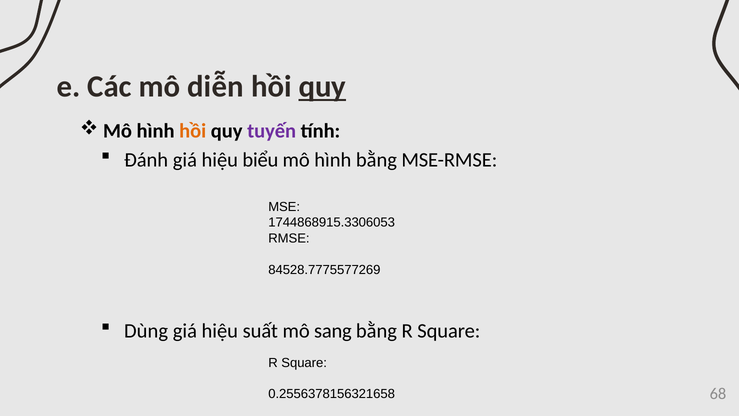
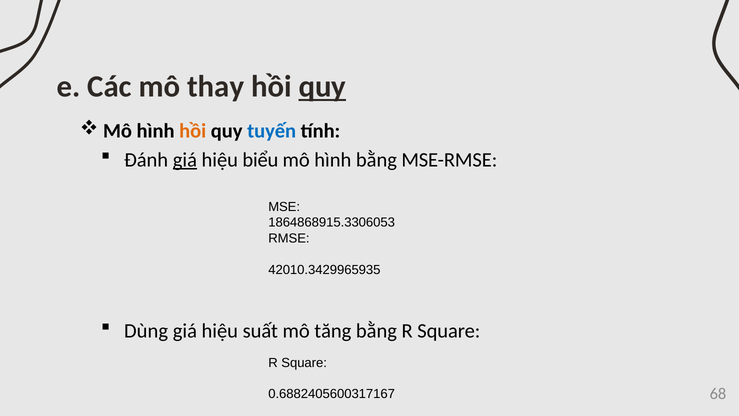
diễn: diễn -> thay (216, 87)
tuyến colour: purple -> blue (272, 131)
giá underline: none -> present (185, 160)
1744868915.3306053: 1744868915.3306053 -> 1864868915.3306053 (332, 223)
84528.7775577269: 84528.7775577269 -> 42010.3429965935 (324, 270)
sang: sang -> tăng (333, 331)
0.2556378156321658: 0.2556378156321658 -> 0.6882405600317167 (332, 394)
